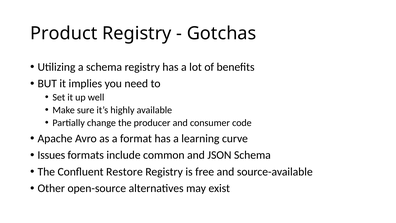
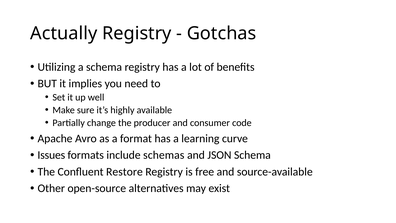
Product: Product -> Actually (64, 33)
common: common -> schemas (164, 155)
